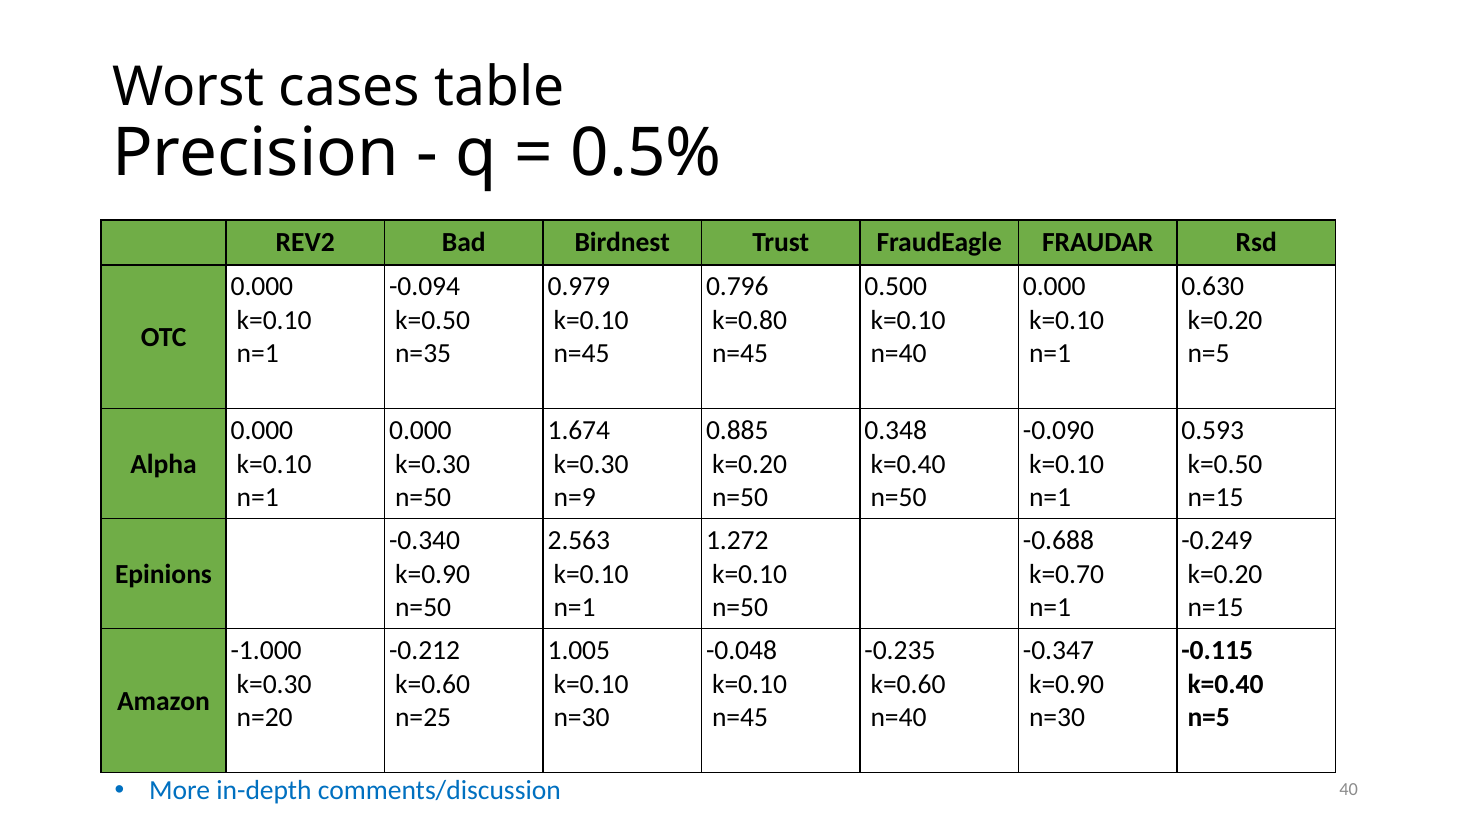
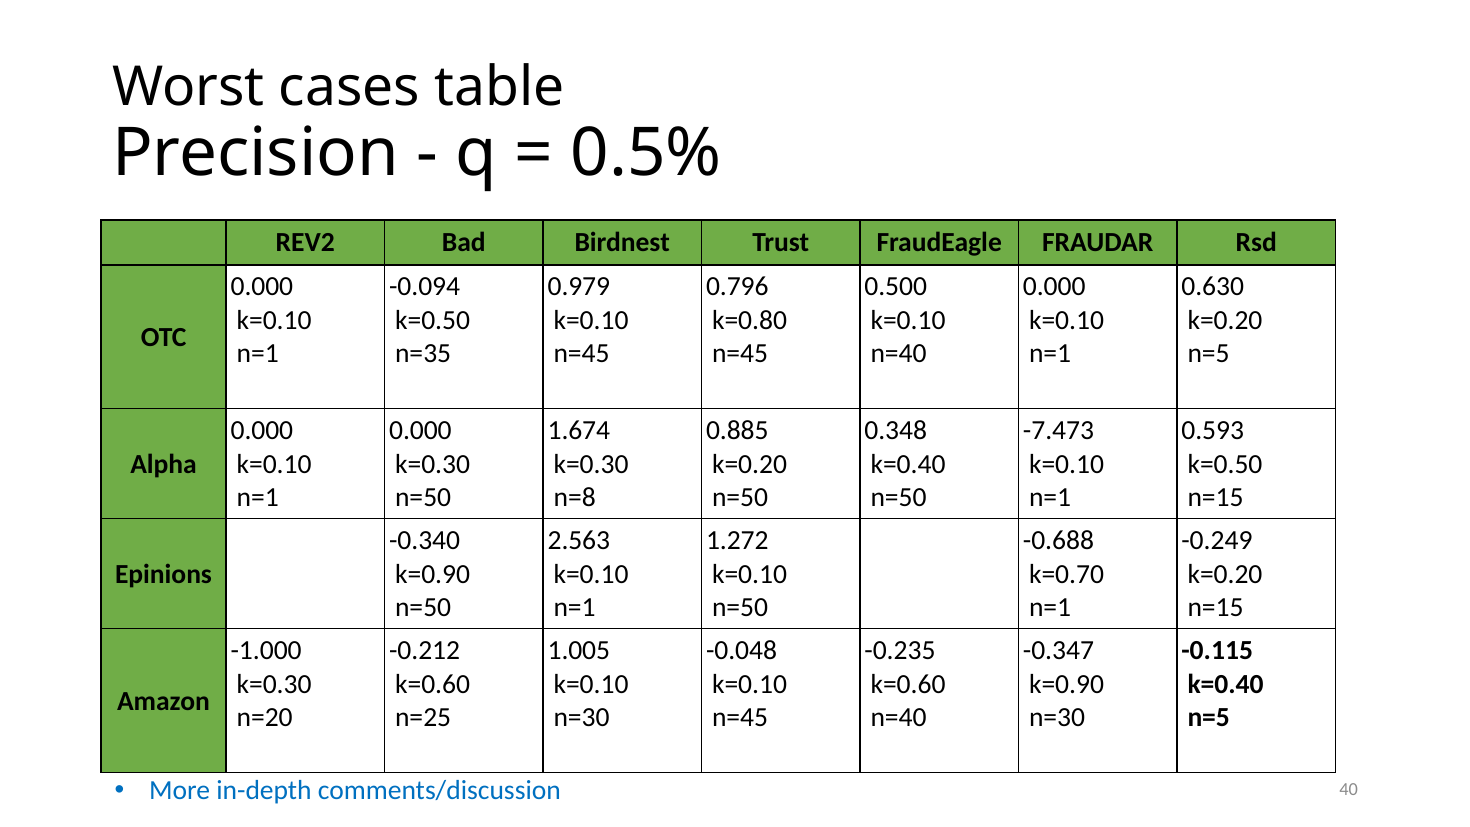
-0.090: -0.090 -> -7.473 (1059, 430)
n=9: n=9 -> n=8 (575, 498)
